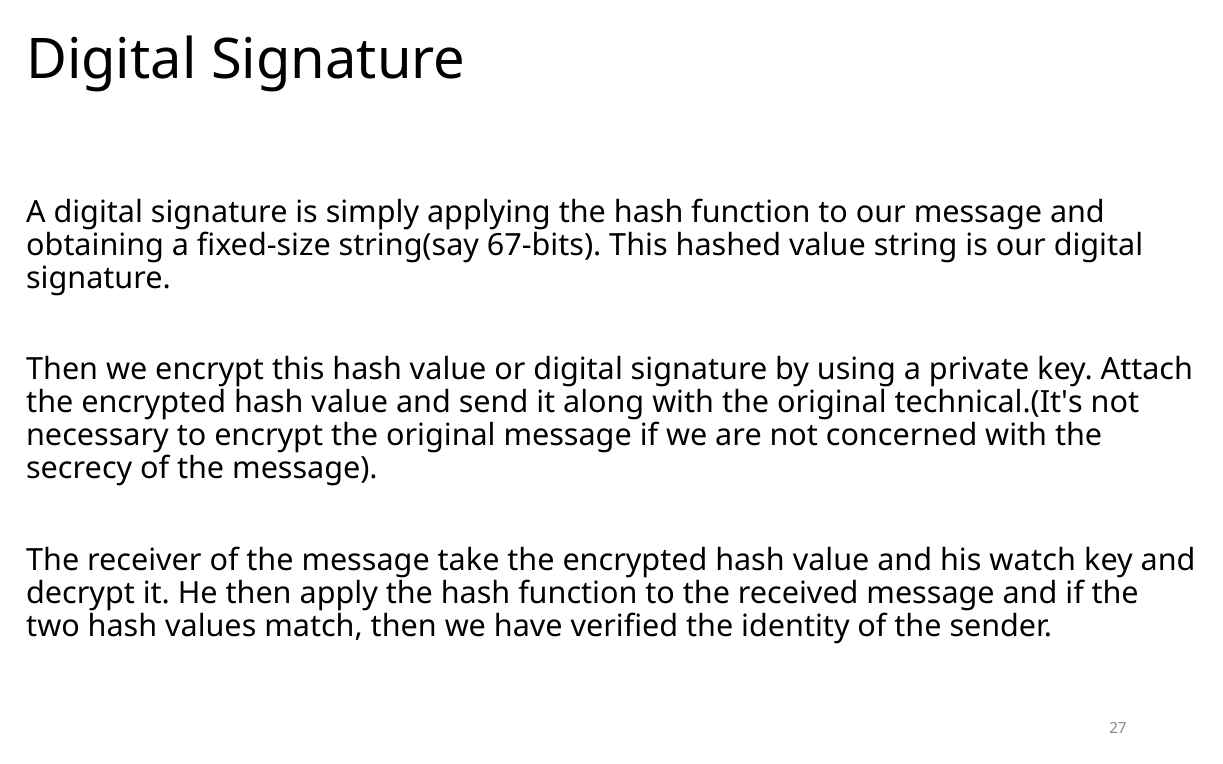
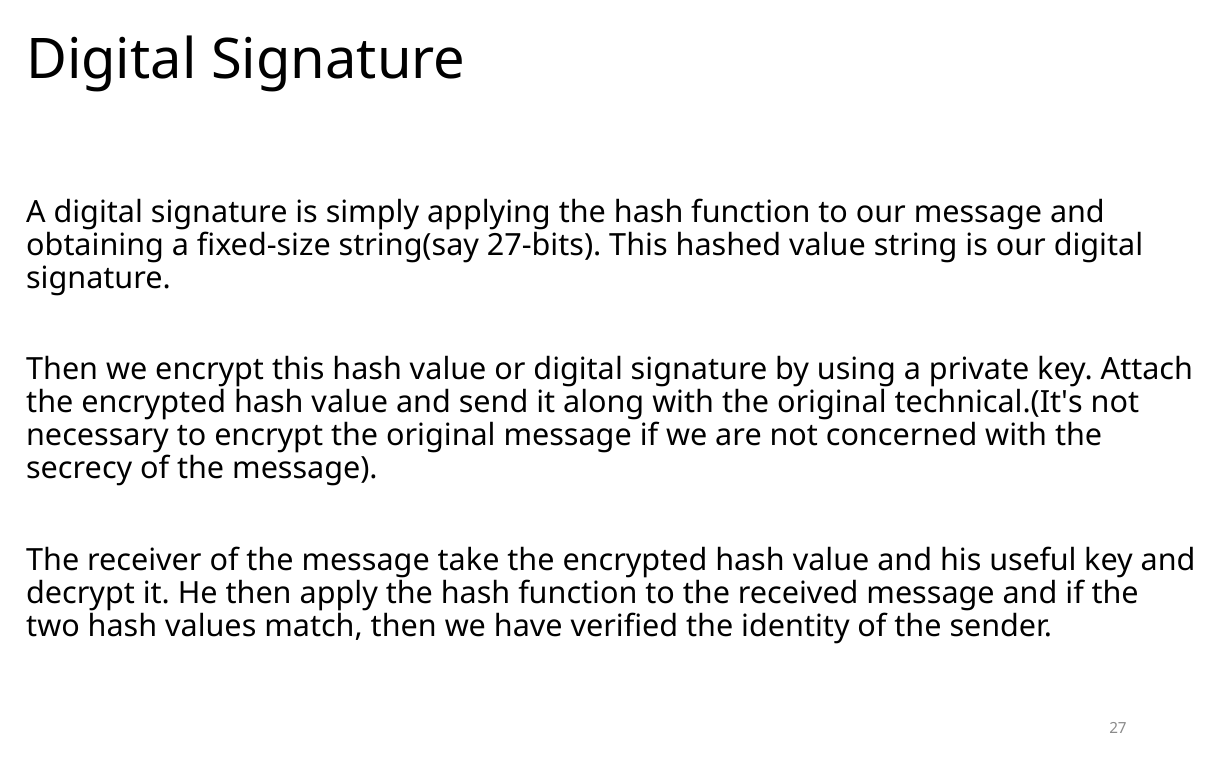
67-bits: 67-bits -> 27-bits (544, 245)
watch: watch -> useful (1033, 561)
